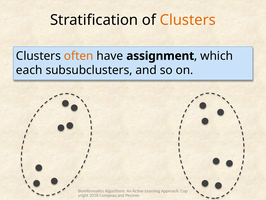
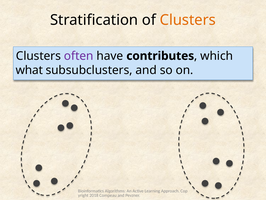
often colour: orange -> purple (79, 56)
assignment: assignment -> contributes (160, 56)
each: each -> what (29, 70)
